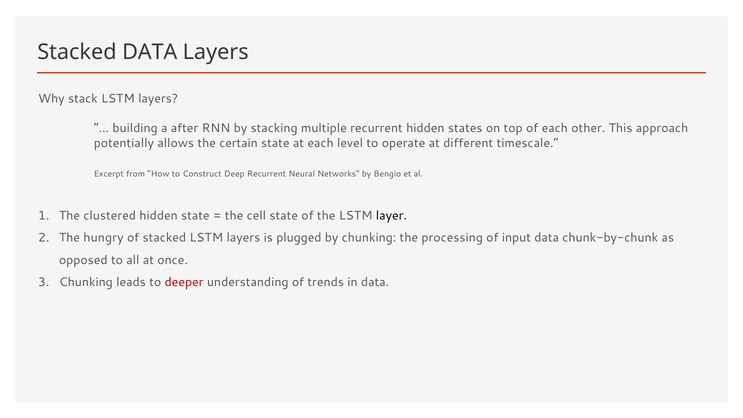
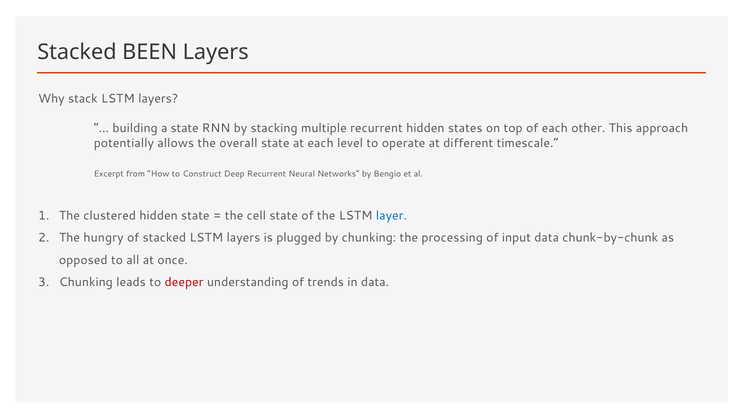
Stacked DATA: DATA -> BEEN (150, 52)
a after: after -> state (185, 128)
certain: certain -> overall (238, 143)
layer colour: black -> blue (391, 215)
